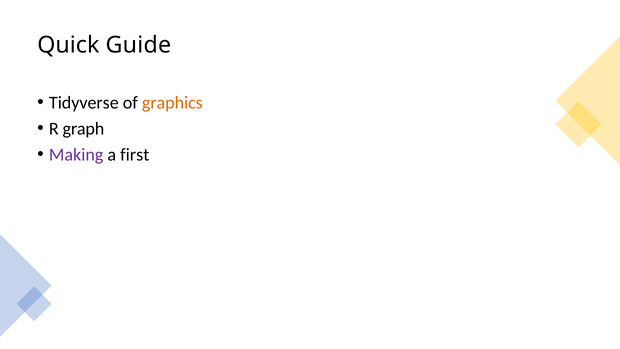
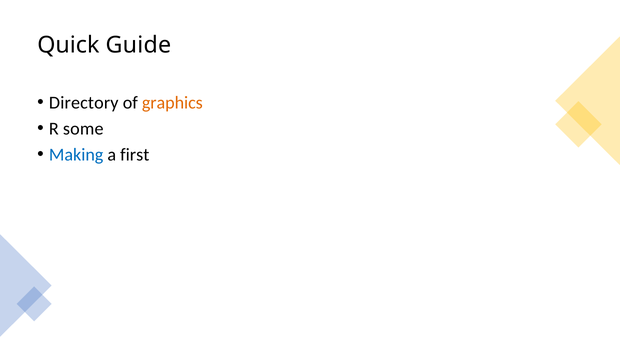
Tidyverse: Tidyverse -> Directory (84, 103)
graph: graph -> some (83, 129)
Making colour: purple -> blue (76, 155)
